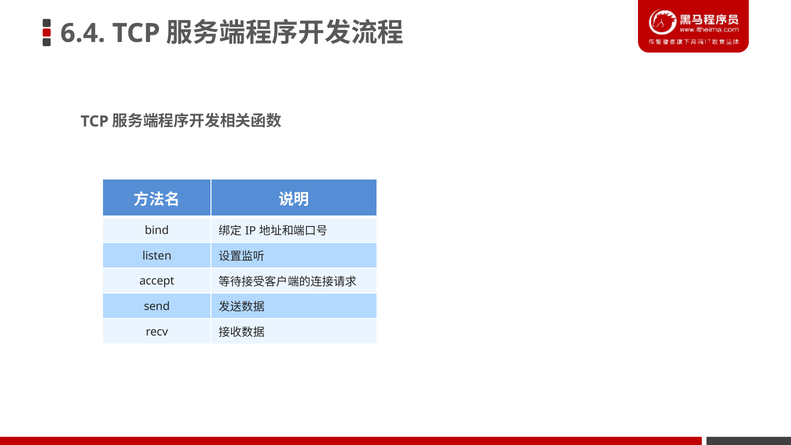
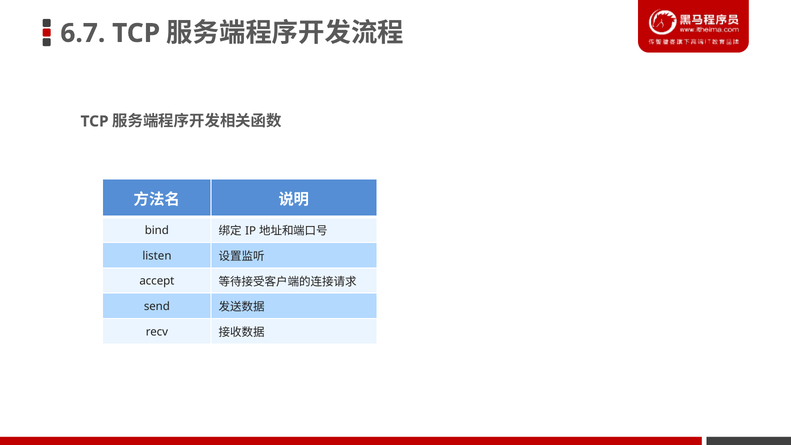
6.4: 6.4 -> 6.7 (83, 33)
